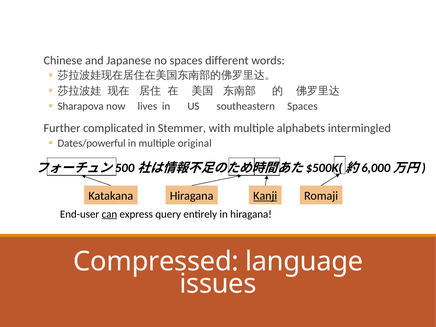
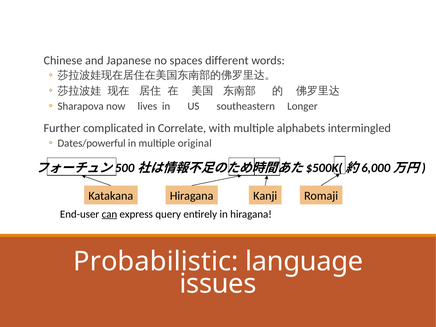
southeastern Spaces: Spaces -> Longer (302, 106)
Stemmer: Stemmer -> Correlate (182, 128)
Kanji underline: present -> none (265, 196)
Compressed: Compressed -> Probabilistic (156, 262)
